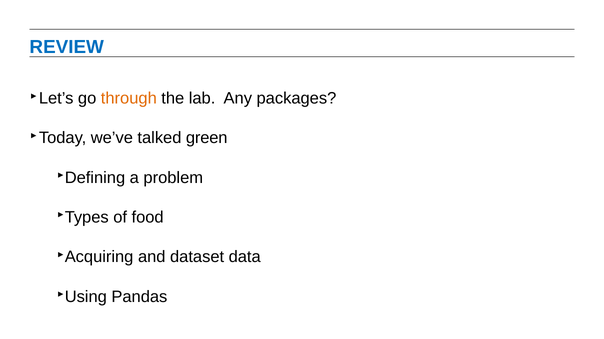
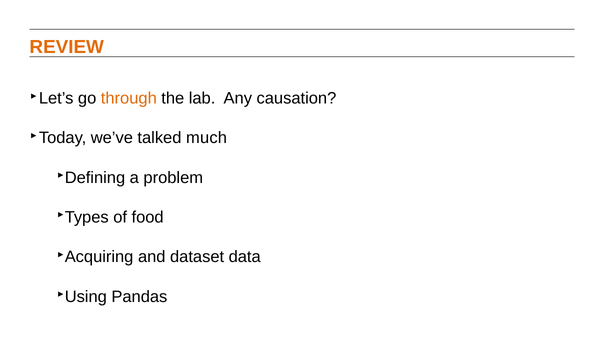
REVIEW colour: blue -> orange (67, 47)
packages: packages -> causation (296, 98)
green: green -> much (207, 138)
